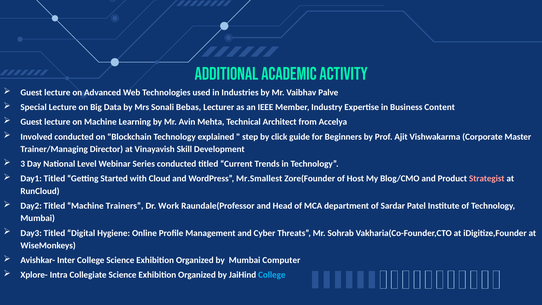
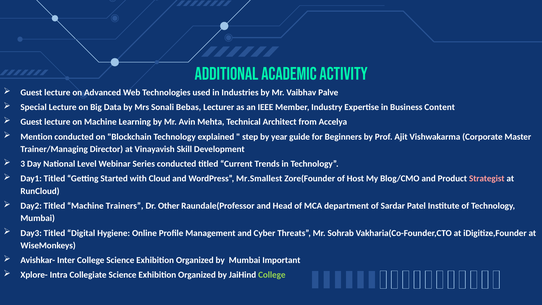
Involved: Involved -> Mention (36, 137)
click: click -> year (279, 137)
Work: Work -> Other (169, 206)
Computer: Computer -> Important (281, 260)
College colour: light blue -> light green (272, 275)
